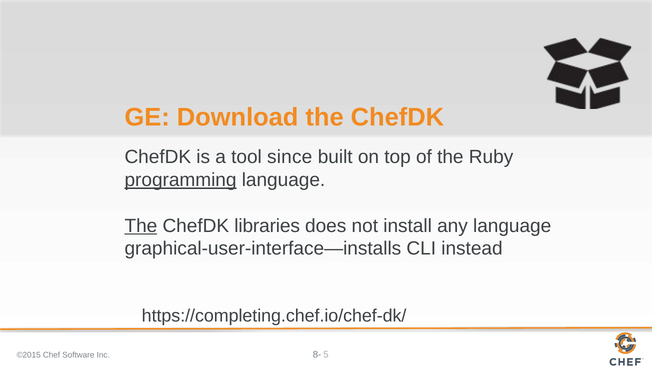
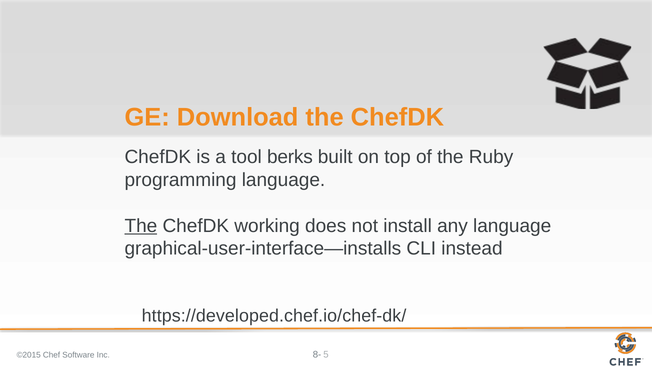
since: since -> berks (290, 157)
programming underline: present -> none (181, 180)
libraries: libraries -> working (267, 226)
https://completing.chef.io/chef-dk/: https://completing.chef.io/chef-dk/ -> https://developed.chef.io/chef-dk/ (274, 316)
